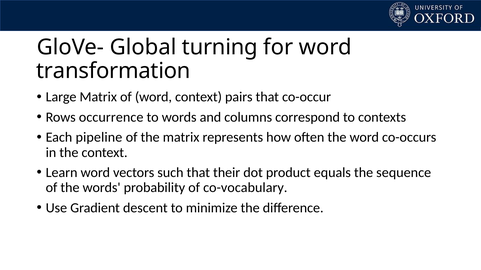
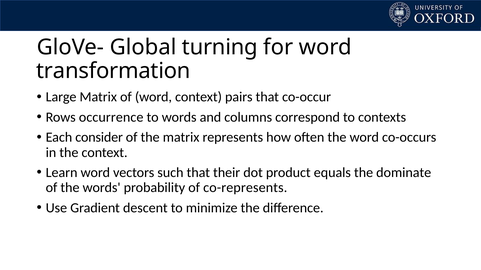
pipeline: pipeline -> consider (99, 138)
sequence: sequence -> dominate (404, 173)
co-vocabulary: co-vocabulary -> co-represents (245, 188)
